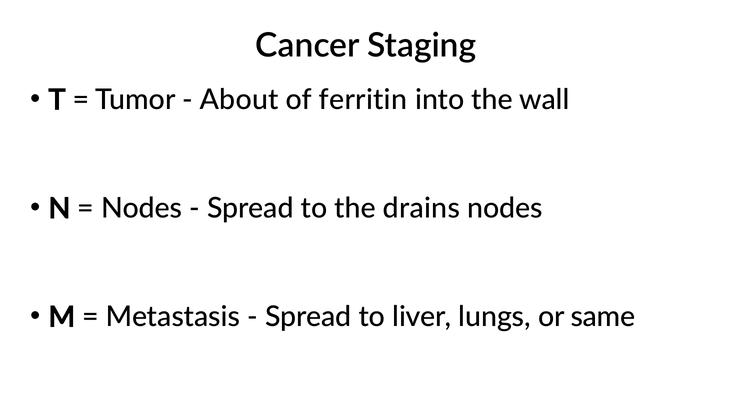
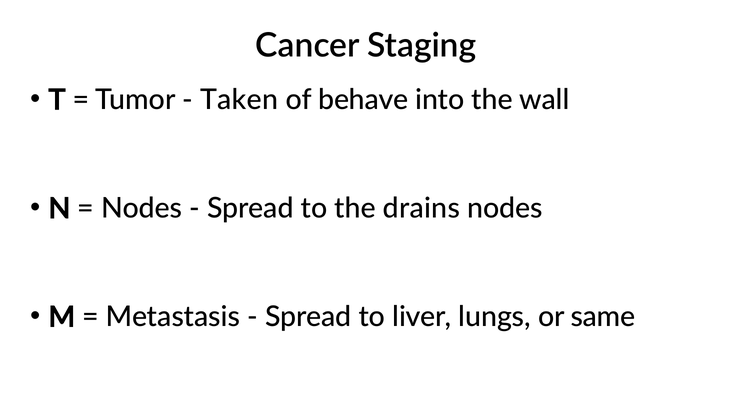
About: About -> Taken (239, 100)
ferritin: ferritin -> behave (363, 100)
